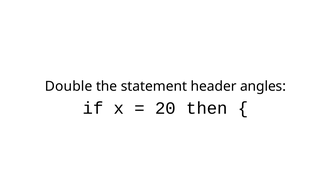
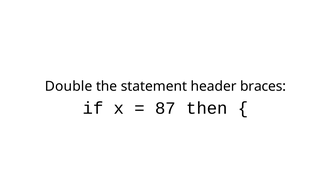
angles: angles -> braces (263, 87)
20: 20 -> 87 (165, 108)
